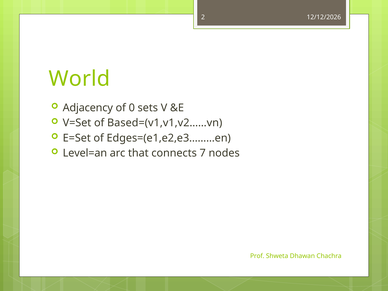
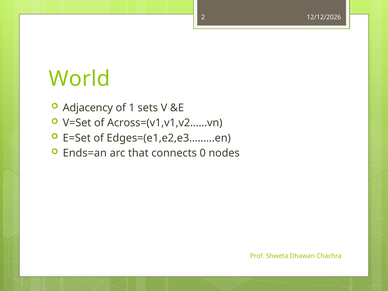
0: 0 -> 1 (132, 108)
Based=(v1,v1,v2……vn: Based=(v1,v1,v2……vn -> Across=(v1,v1,v2……vn (165, 123)
Level=an: Level=an -> Ends=an (85, 153)
7: 7 -> 0 (203, 153)
